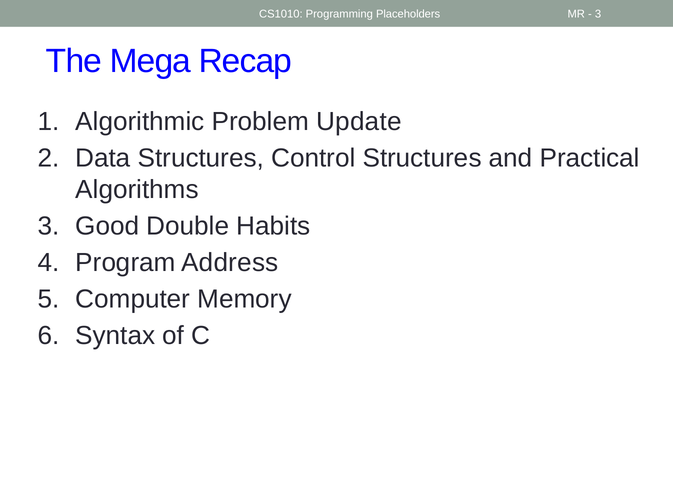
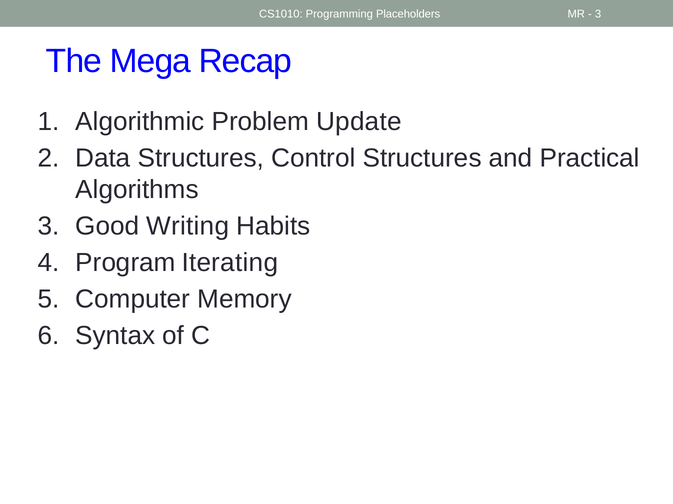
Double: Double -> Writing (188, 226)
Address: Address -> Iterating (230, 263)
